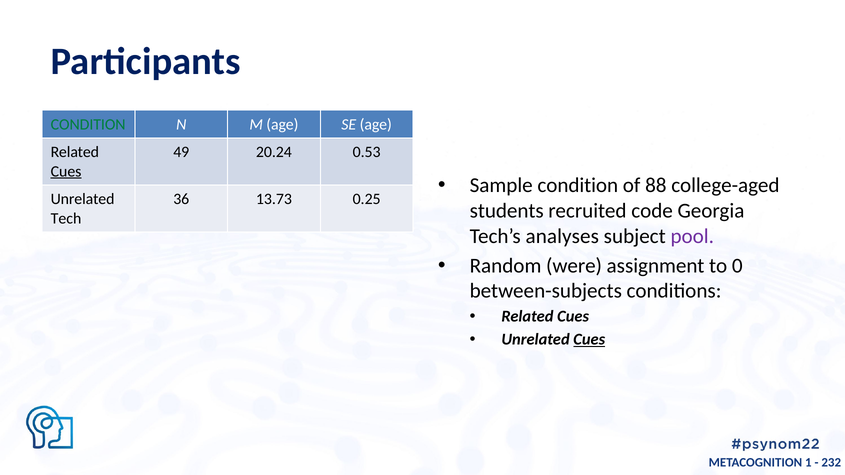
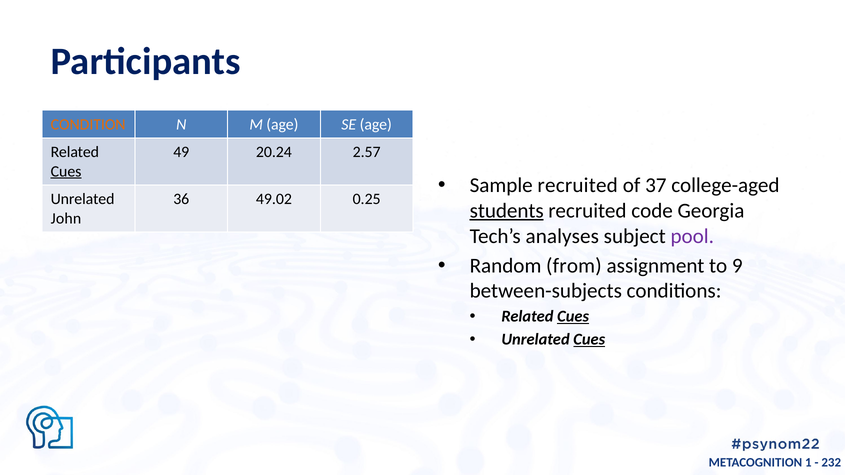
CONDITION colour: green -> orange (88, 124)
0.53: 0.53 -> 2.57 (367, 152)
Sample condition: condition -> recruited (578, 186)
88: 88 -> 37 (656, 186)
13.73: 13.73 -> 49.02 (274, 199)
students underline: none -> present (507, 211)
Tech: Tech -> John (66, 219)
were: were -> from (574, 266)
0: 0 -> 9 (737, 266)
Cues underline: none -> present (573, 317)
